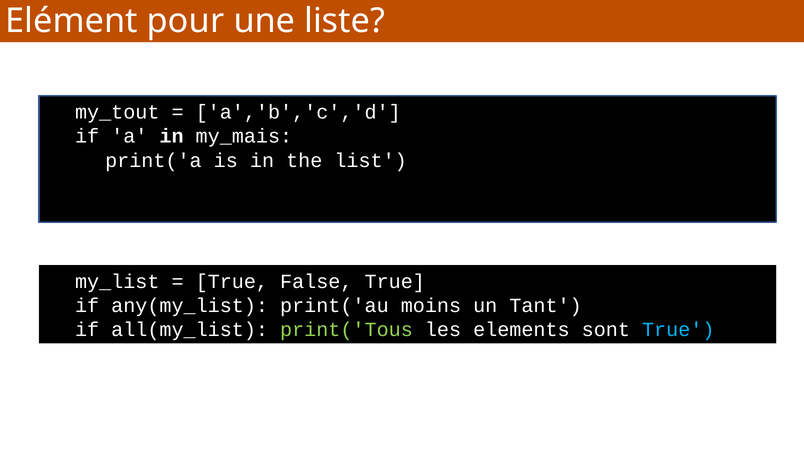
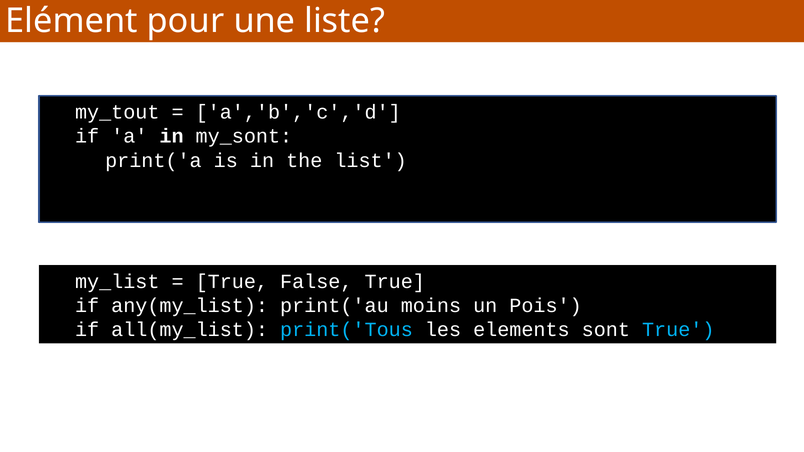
my_mais: my_mais -> my_sont (244, 136)
Tant: Tant -> Pois (546, 306)
print('Tous colour: light green -> light blue (346, 330)
